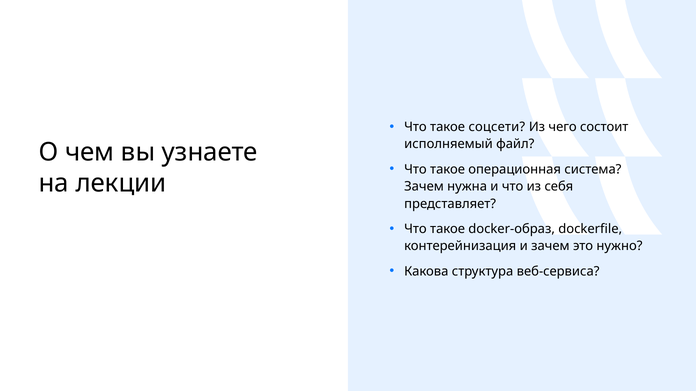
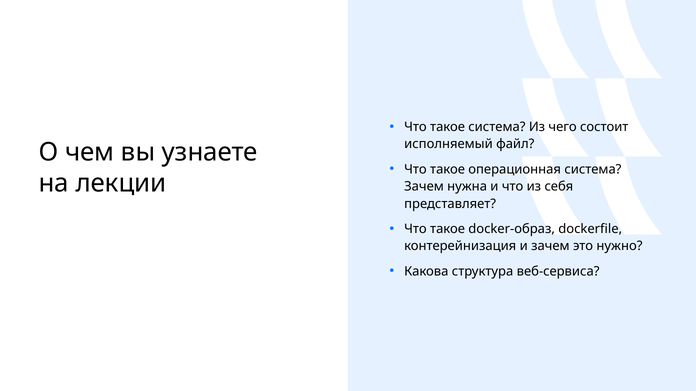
такое соцсети: соцсети -> система (497, 127)
